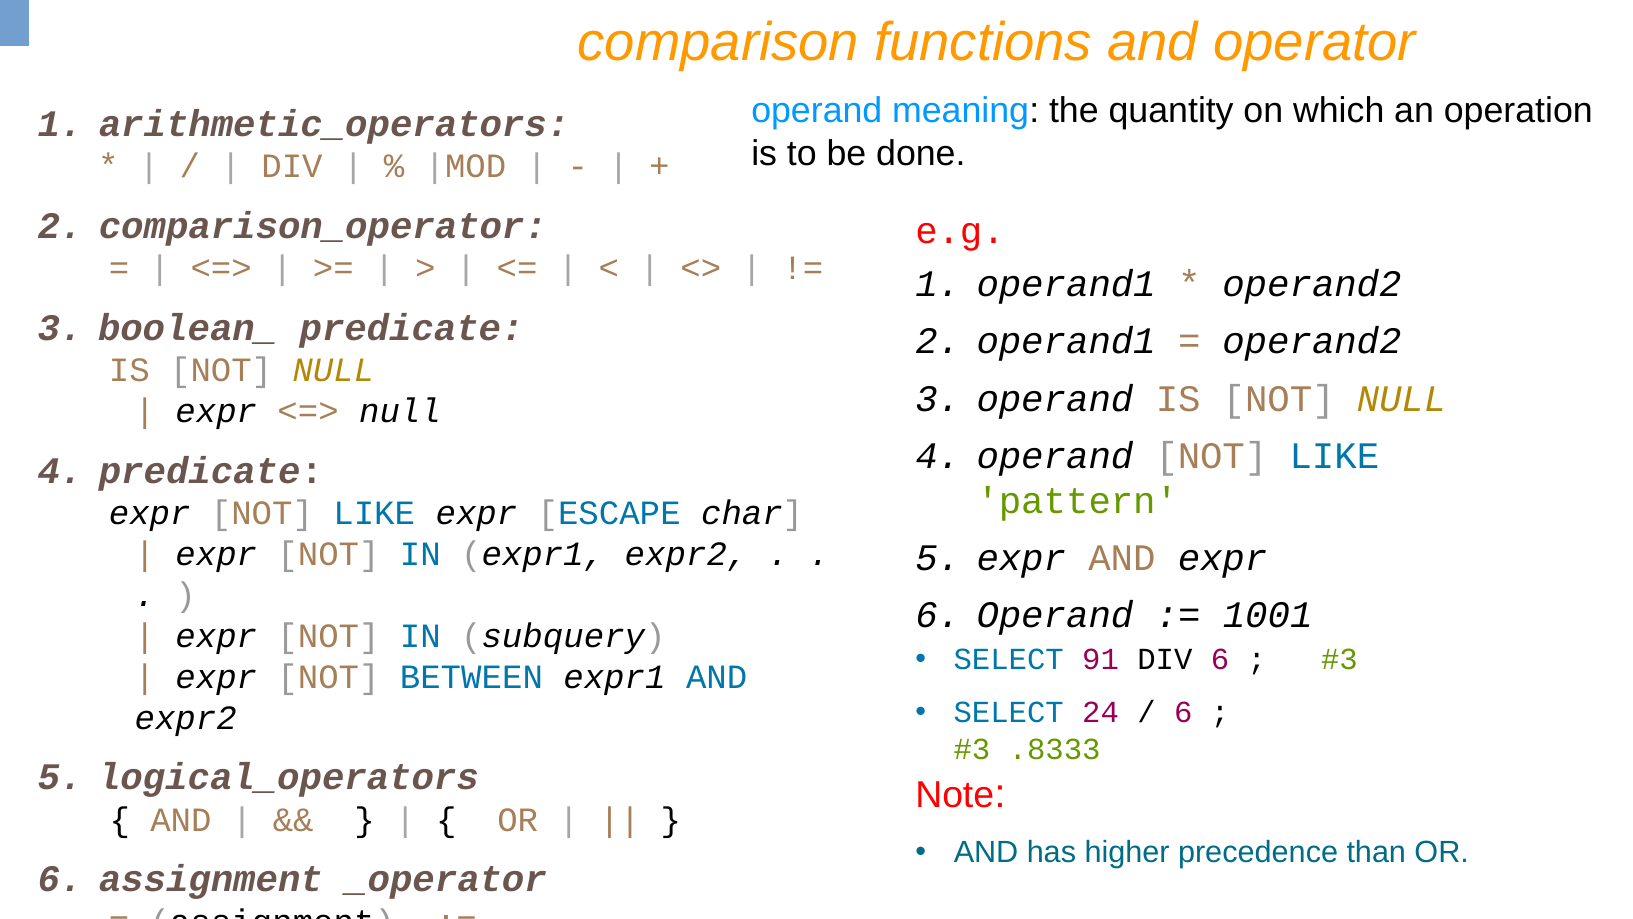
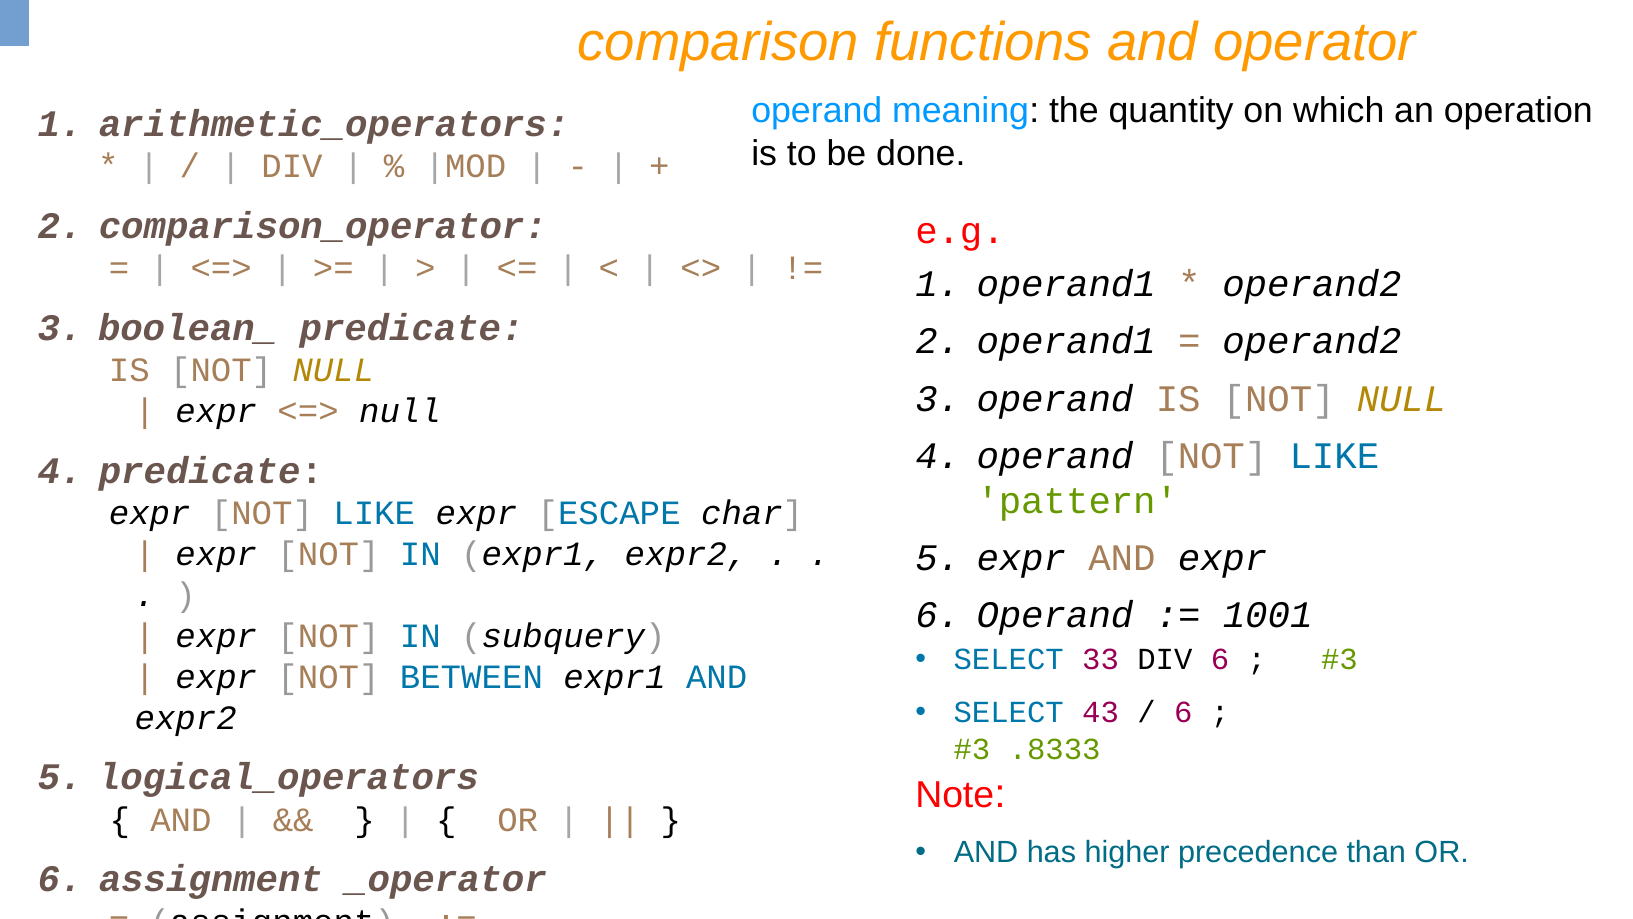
91: 91 -> 33 (1101, 659)
24: 24 -> 43 (1101, 712)
